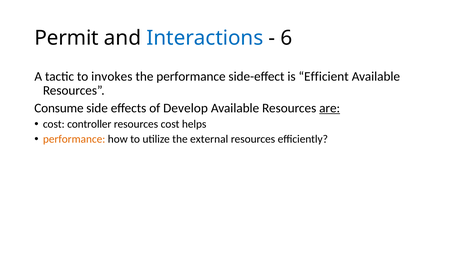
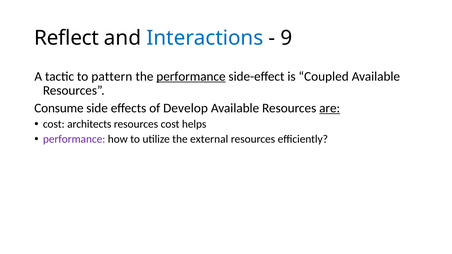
Permit: Permit -> Reflect (67, 38)
6: 6 -> 9 (287, 38)
invokes: invokes -> pattern (112, 76)
performance underline: none -> present (191, 76)
Efficient: Efficient -> Coupled (324, 76)
controller: controller -> architects (89, 124)
performance colour: orange -> purple (74, 139)
